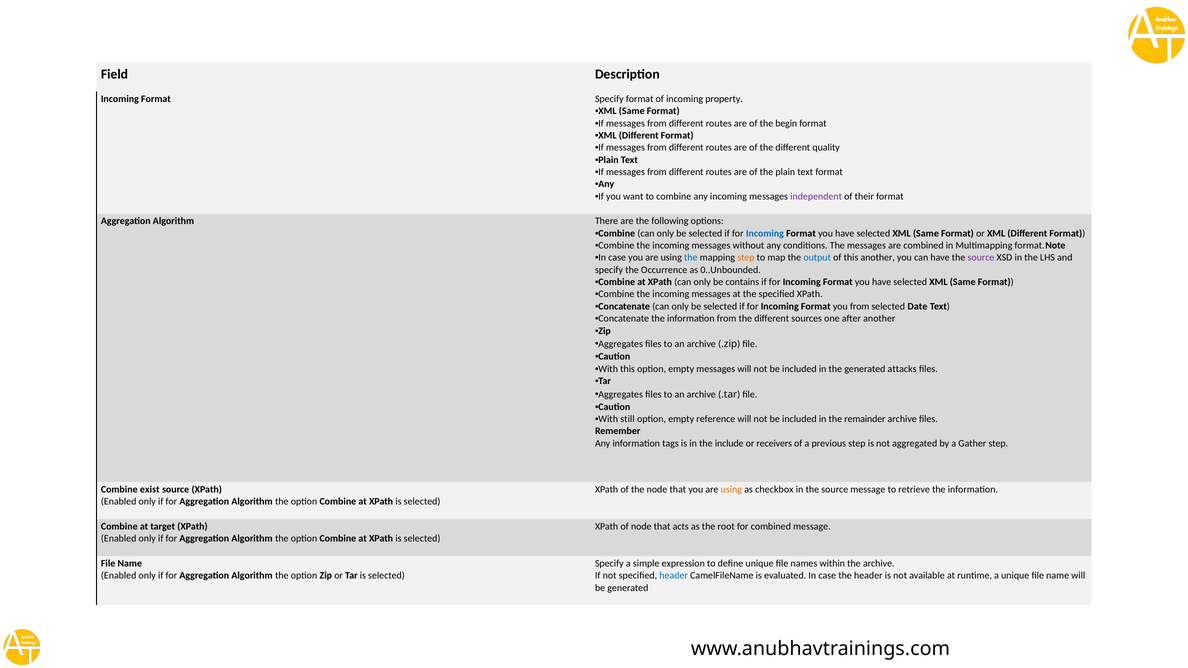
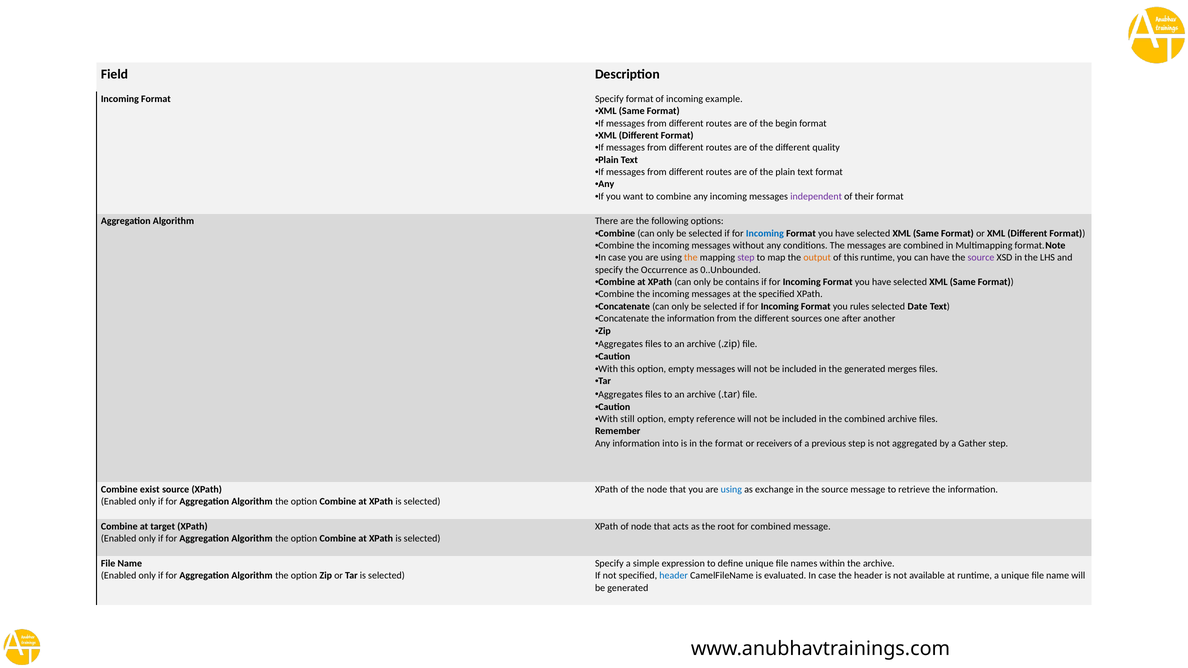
property: property -> example (724, 99)
the colour: blue -> orange (691, 258)
step colour: orange -> purple (746, 258)
output colour: blue -> orange (817, 258)
this another: another -> runtime (878, 258)
you from: from -> rules (860, 307)
attacks: attacks -> merges (902, 369)
the remainder: remainder -> combined (865, 419)
tags: tags -> into (671, 443)
the include: include -> format (729, 443)
using colour: orange -> blue (731, 489)
checkbox: checkbox -> exchange (774, 489)
